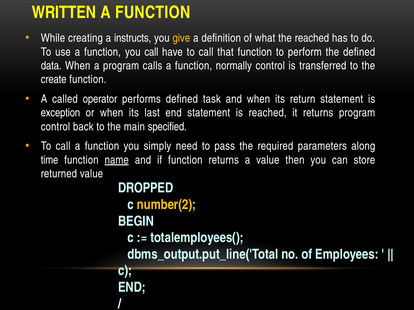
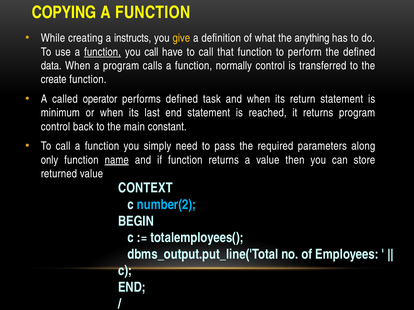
WRITTEN: WRITTEN -> COPYING (64, 12)
the reached: reached -> anything (312, 38)
function underline: none -> present (103, 52)
exception: exception -> minimum (60, 113)
specified: specified -> constant (167, 127)
time: time -> only (49, 160)
DROPPED: DROPPED -> CONTEXT (145, 188)
number(2 colour: yellow -> light blue (166, 205)
